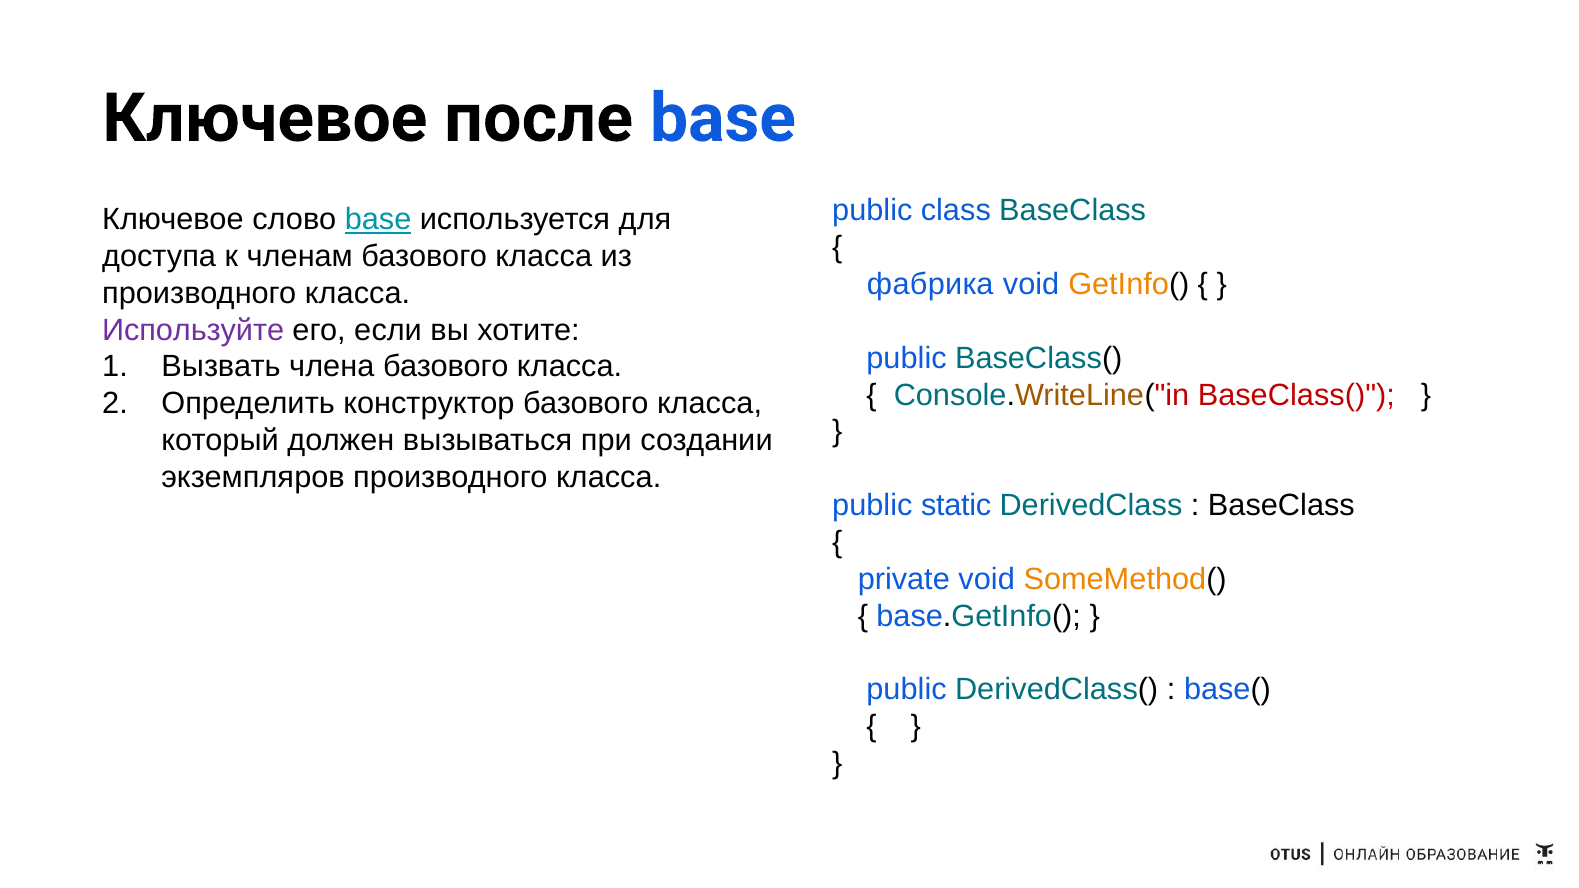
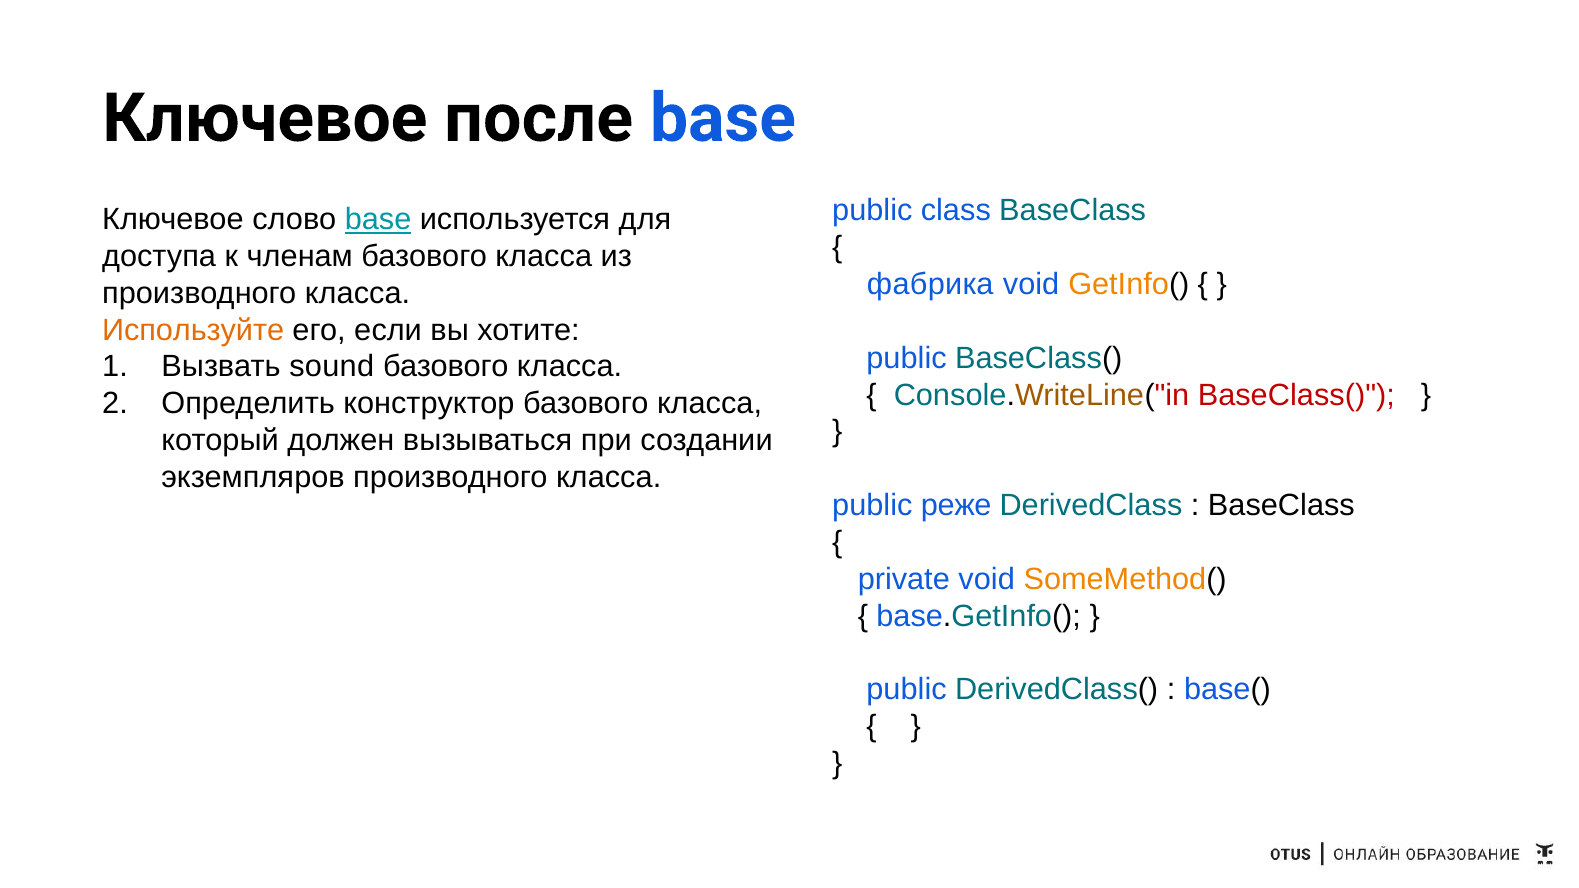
Используйте colour: purple -> orange (193, 330)
члена: члена -> sound (332, 367)
static: static -> реже (956, 506)
